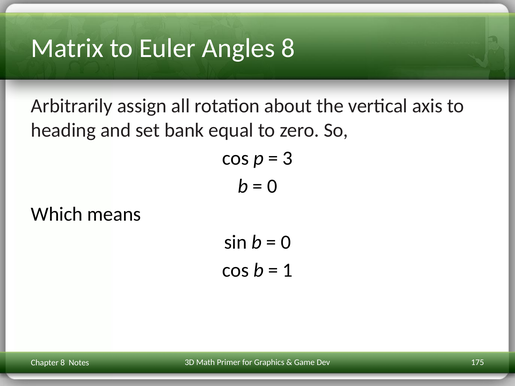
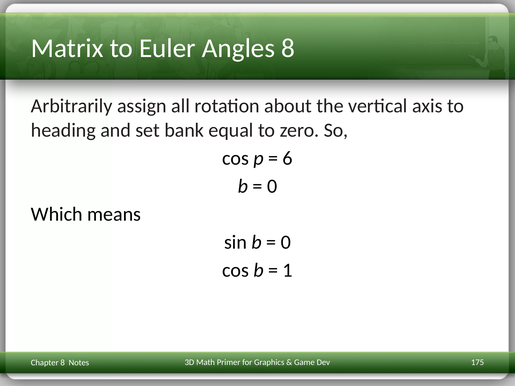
3: 3 -> 6 (288, 158)
